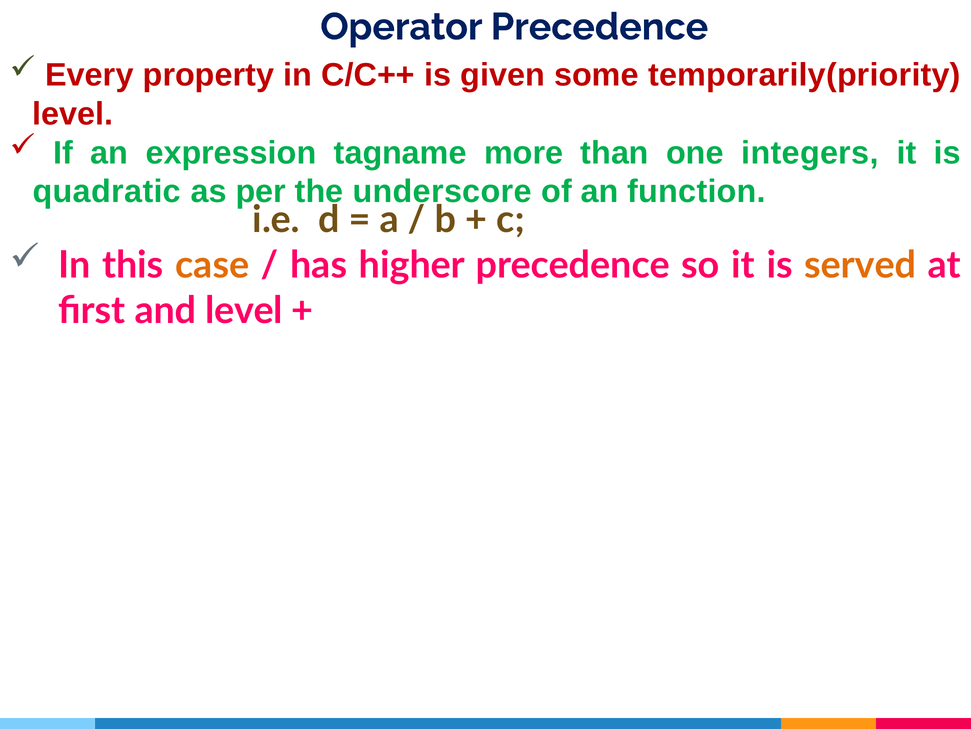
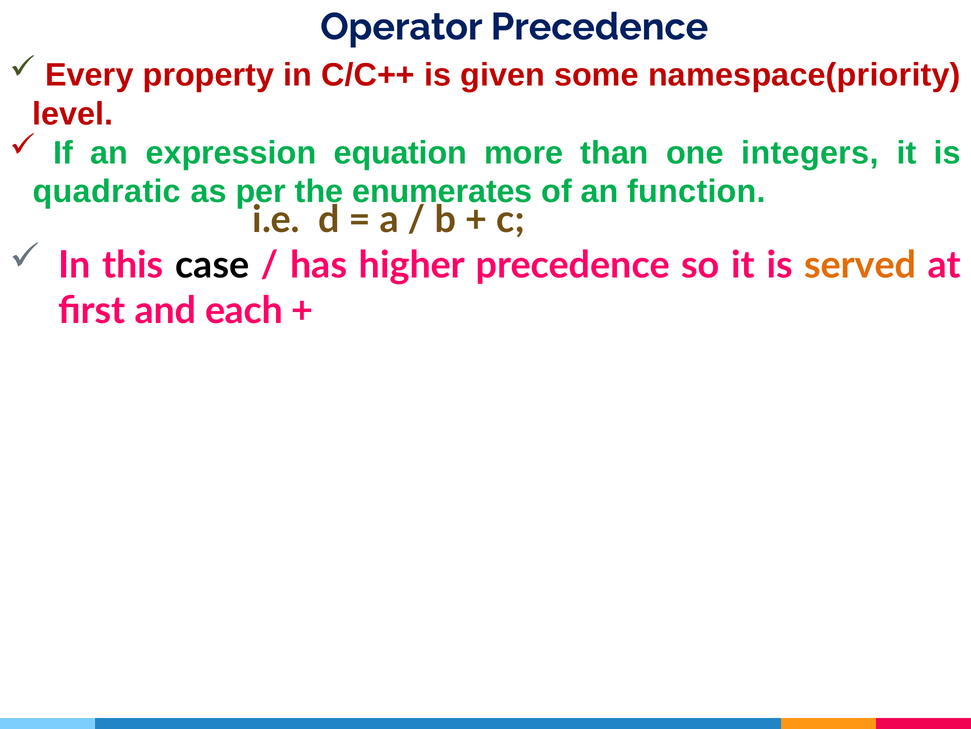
temporarily(priority: temporarily(priority -> namespace(priority (804, 75)
tagname: tagname -> equation (400, 153)
underscore: underscore -> enumerates (442, 192)
case colour: orange -> black (212, 265)
and level: level -> each (244, 310)
